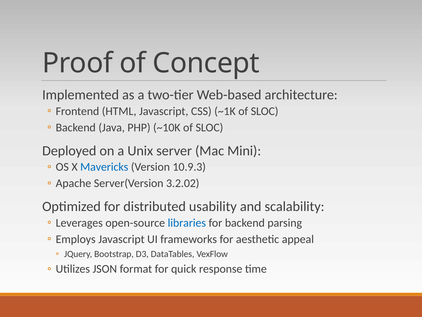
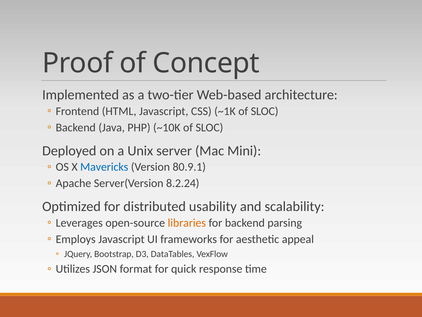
10.9.3: 10.9.3 -> 80.9.1 (189, 167)
3.2.02: 3.2.02 -> 8.2.24 (183, 183)
libraries colour: blue -> orange (187, 223)
